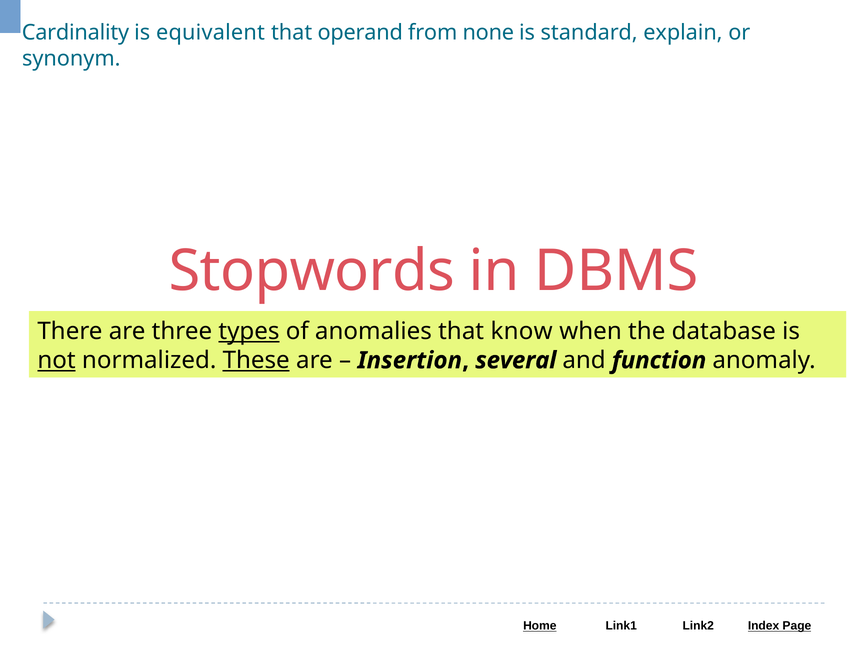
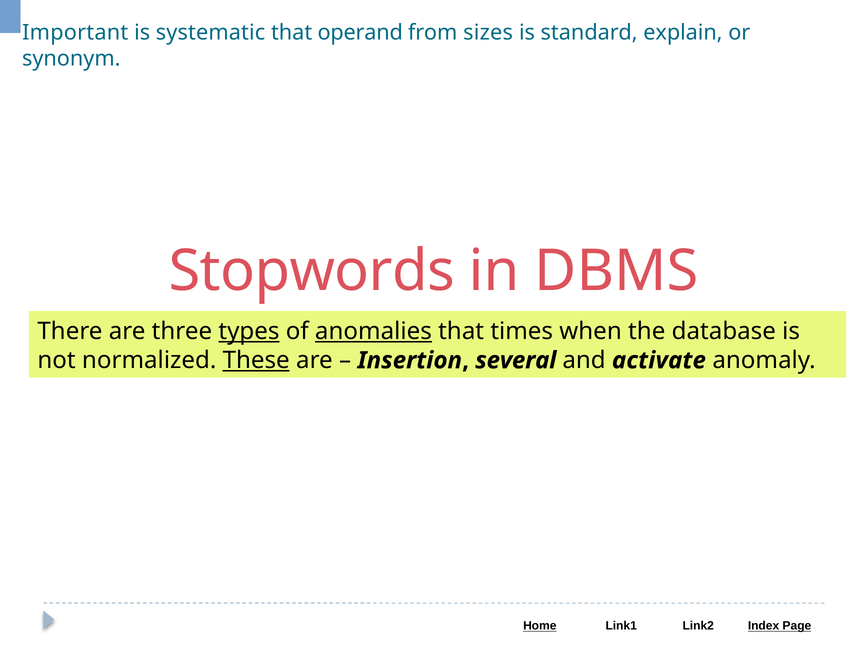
Cardinality: Cardinality -> Important (75, 32)
equivalent: equivalent -> systematic (211, 32)
none: none -> sizes (488, 32)
anomalies underline: none -> present (373, 331)
know: know -> times (522, 331)
not underline: present -> none (57, 360)
function: function -> activate (659, 360)
